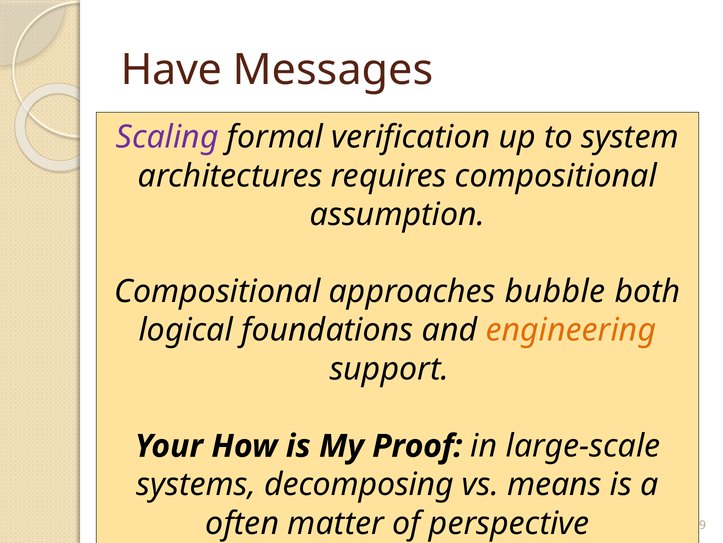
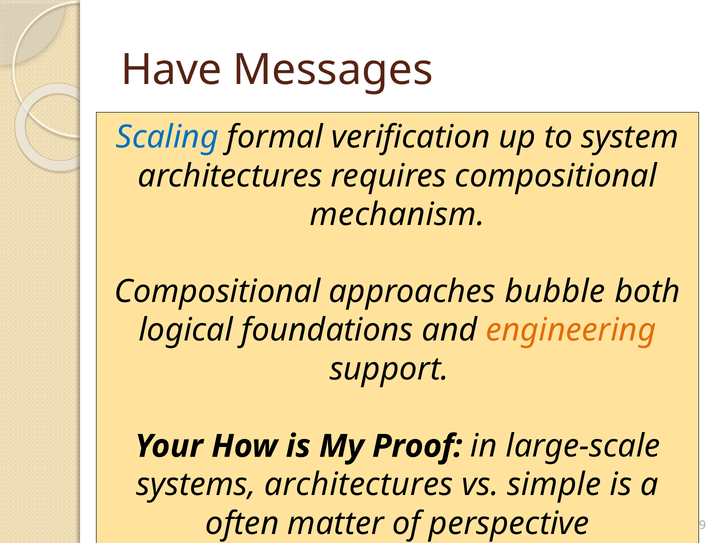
Scaling colour: purple -> blue (167, 137)
assumption: assumption -> mechanism (397, 214)
systems decomposing: decomposing -> architectures (359, 484)
means: means -> simple (554, 484)
